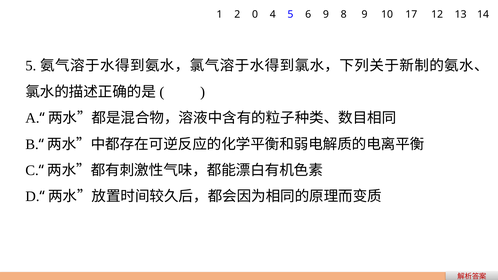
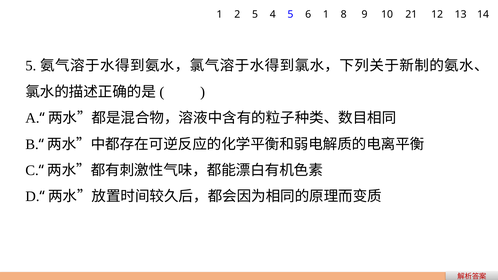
2 0: 0 -> 5 (255, 14)
6 9: 9 -> 1 (326, 14)
17: 17 -> 21 (411, 14)
